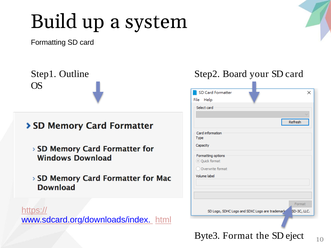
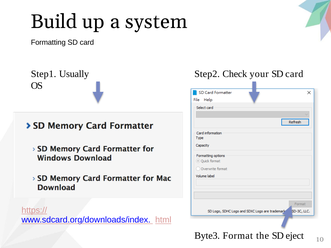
Outline: Outline -> Usually (74, 74)
Board: Board -> Check (235, 74)
